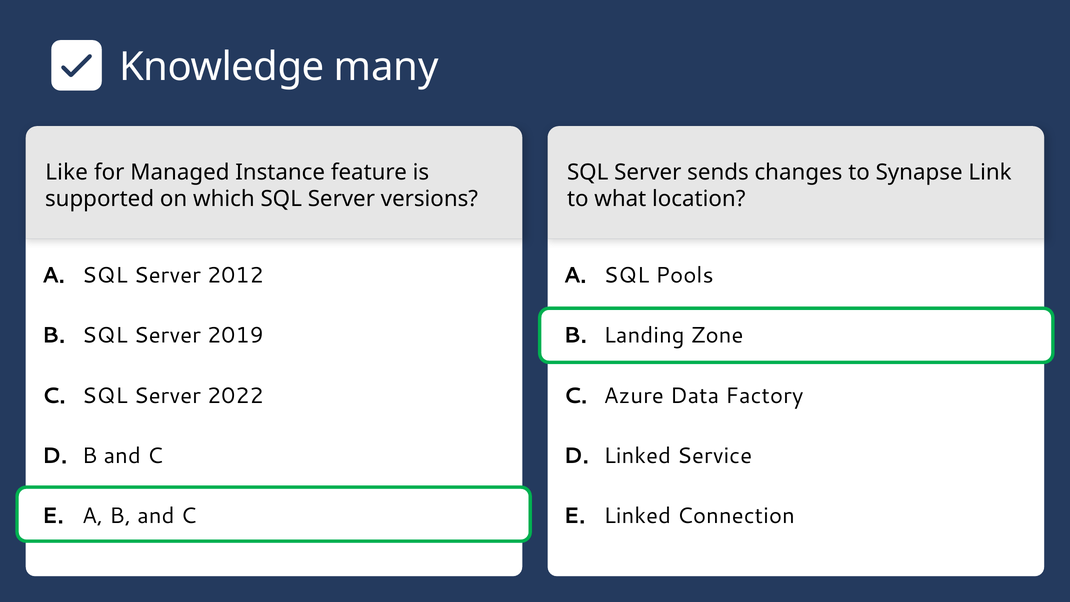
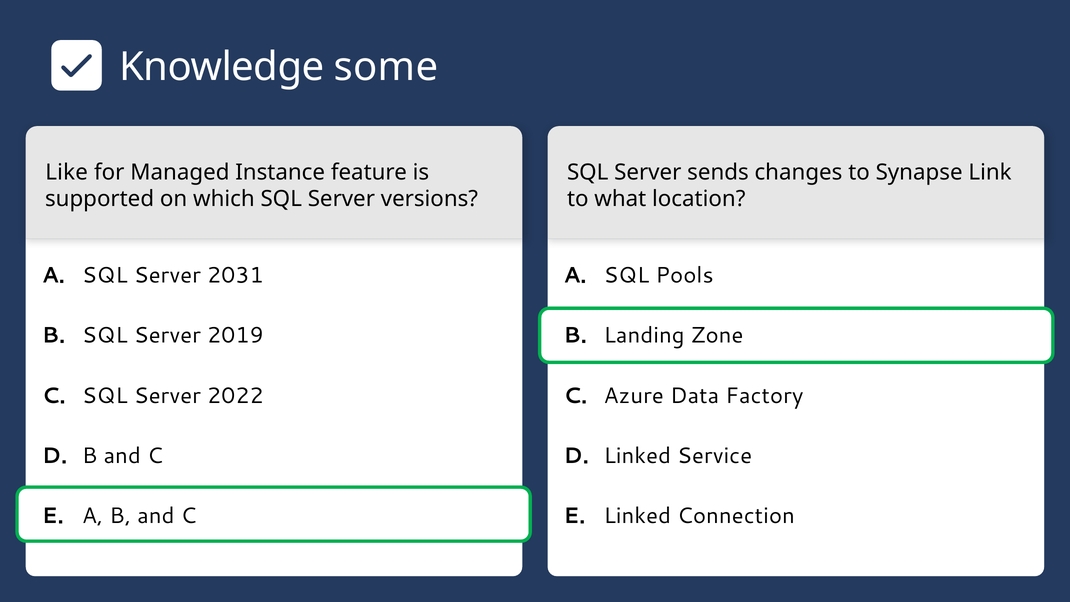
many: many -> some (386, 67)
2012: 2012 -> 2031 (235, 275)
